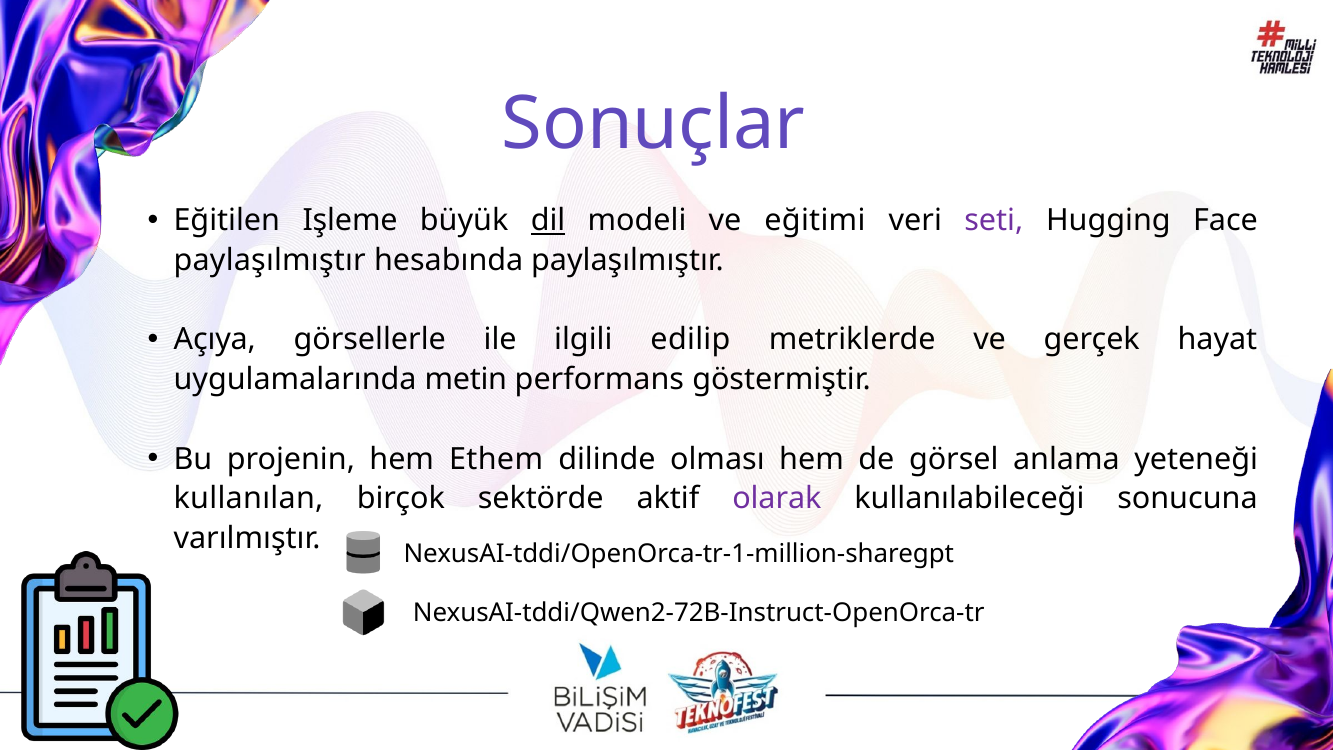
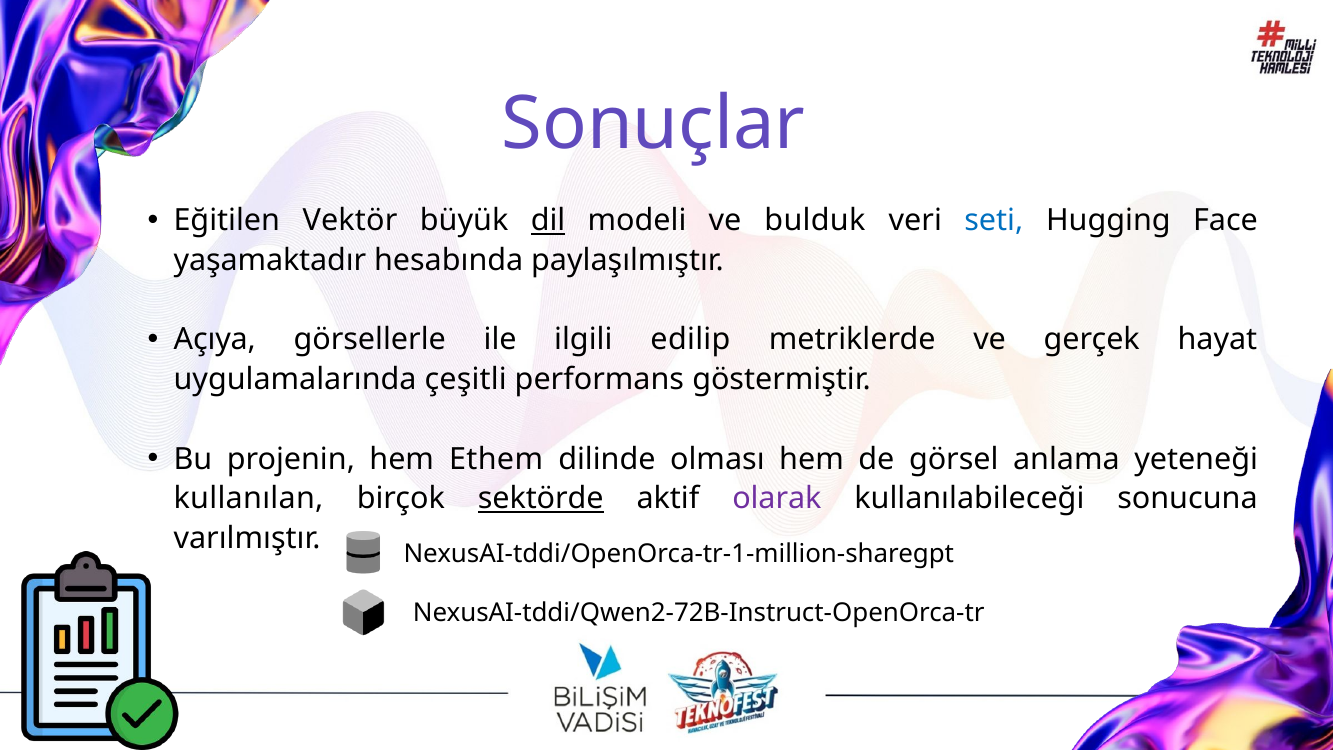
Işleme: Işleme -> Vektör (350, 221)
eğitimi: eğitimi -> bulduk (815, 221)
seti colour: purple -> blue (994, 221)
paylaşılmıştır: paylaşılmıştır -> yaşamaktadır (270, 260)
metin: metin -> çeşitli (466, 379)
sektörde underline: none -> present (541, 499)
